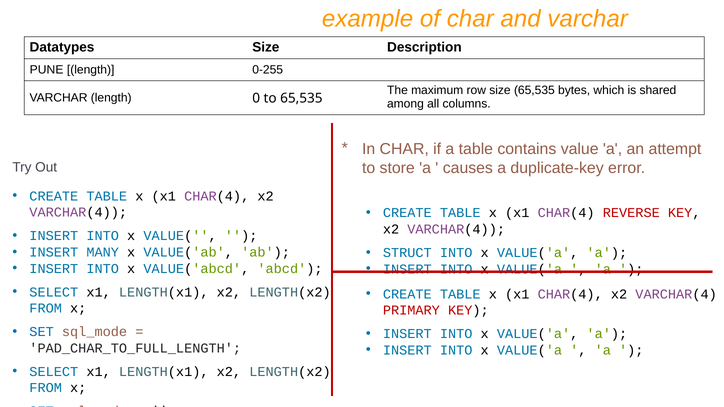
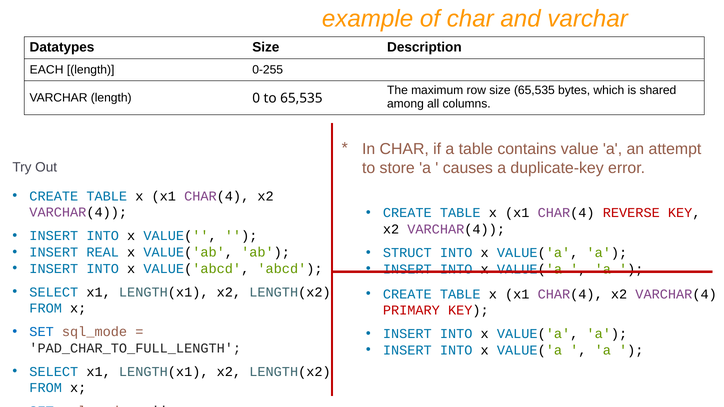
PUNE: PUNE -> EACH (47, 70)
MANY: MANY -> REAL (103, 252)
